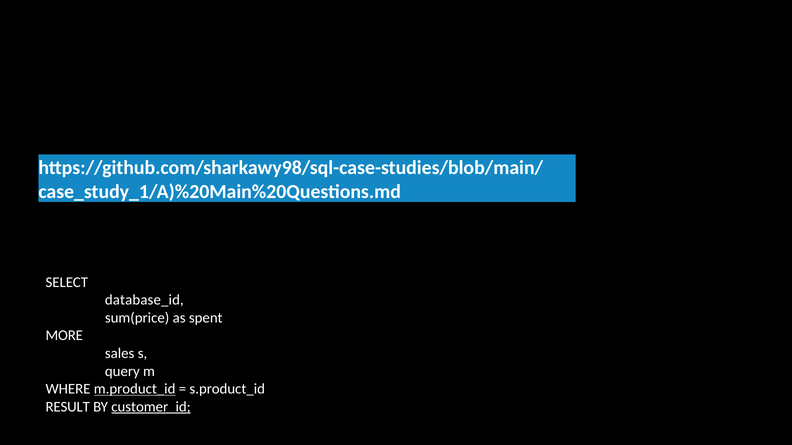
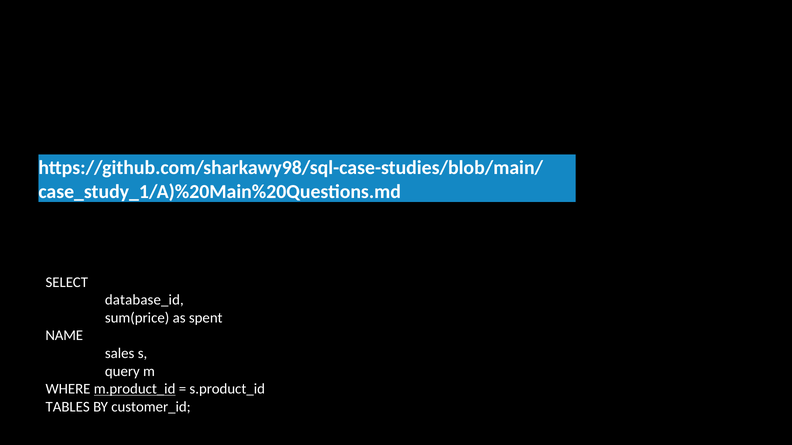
MORE: MORE -> NAME (64, 336)
RESULT: RESULT -> TABLES (68, 407)
customer_id underline: present -> none (151, 407)
